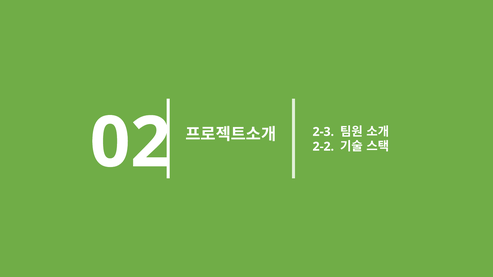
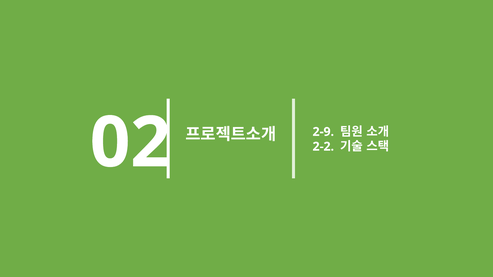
2-3: 2-3 -> 2-9 (323, 132)
